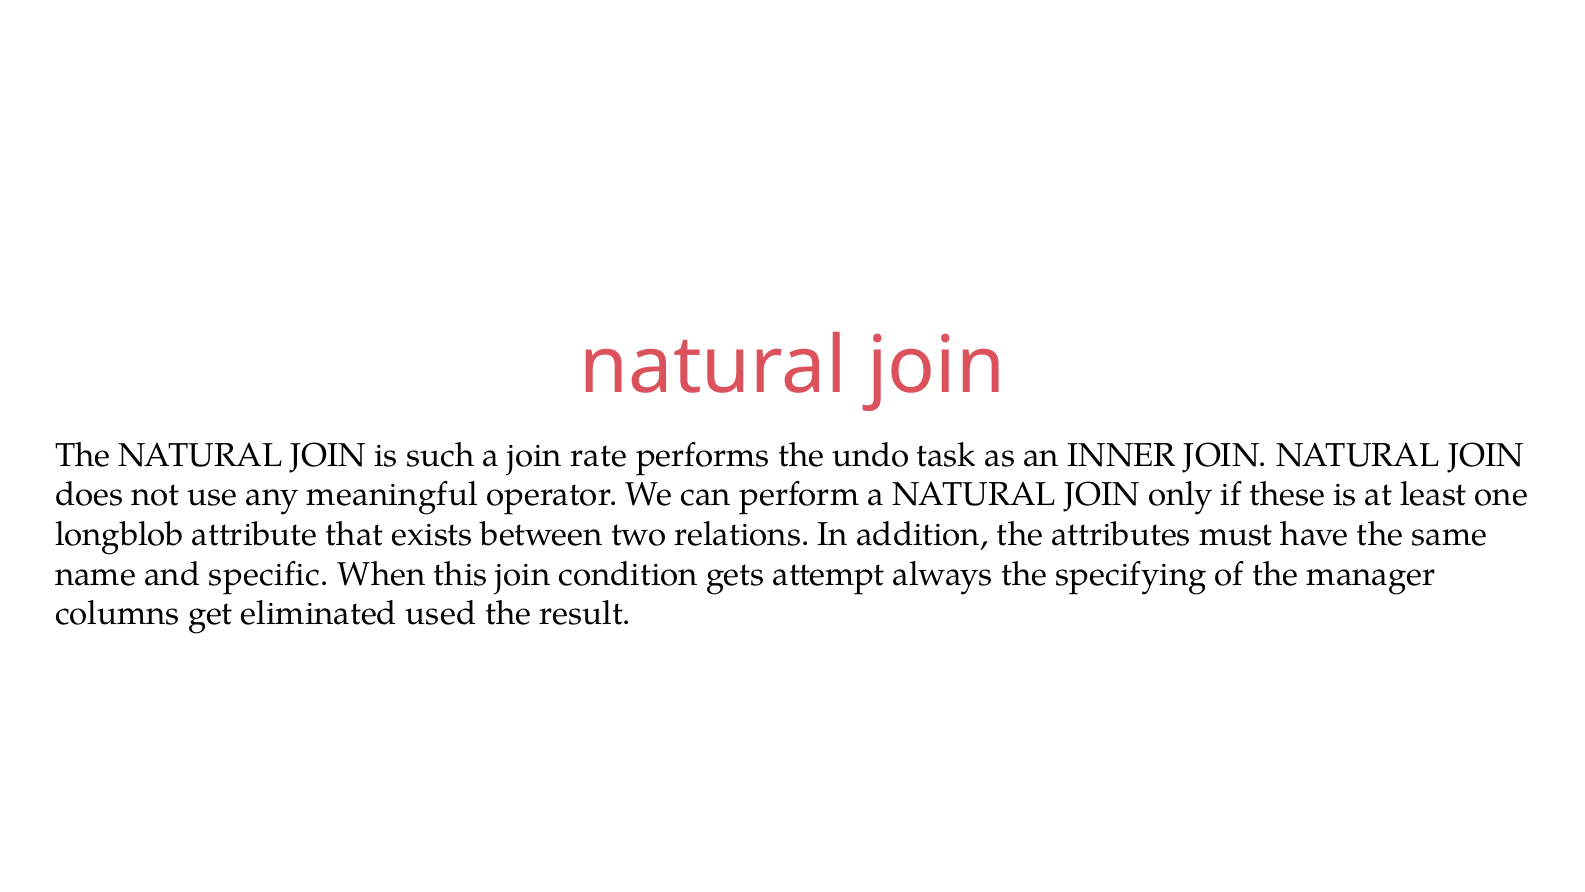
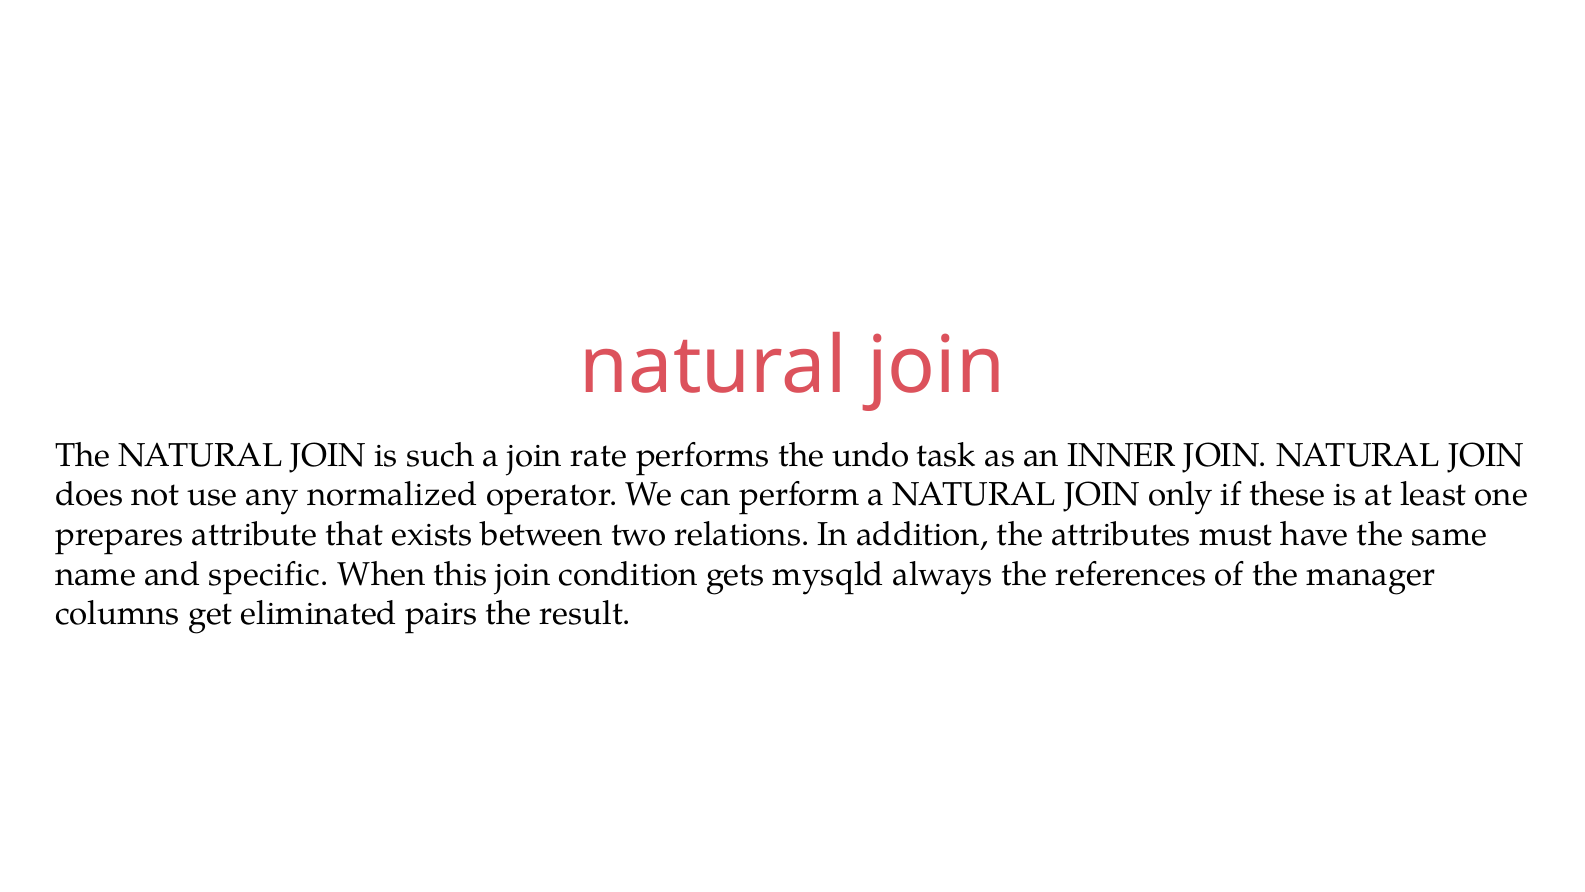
meaningful: meaningful -> normalized (392, 495)
longblob: longblob -> prepares (119, 534)
attempt: attempt -> mysqld (828, 574)
specifying: specifying -> references (1131, 574)
used: used -> pairs (441, 613)
